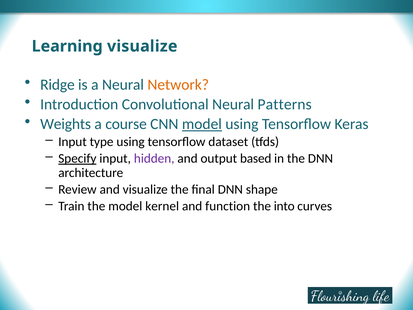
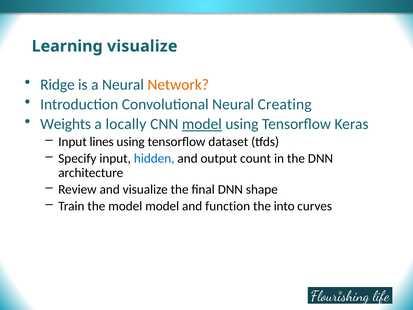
Patterns: Patterns -> Creating (285, 104)
course: course -> locally (126, 124)
type: type -> lines (102, 142)
Specify underline: present -> none (77, 158)
hidden colour: purple -> blue (154, 158)
based: based -> count (256, 158)
model kernel: kernel -> model (162, 206)
